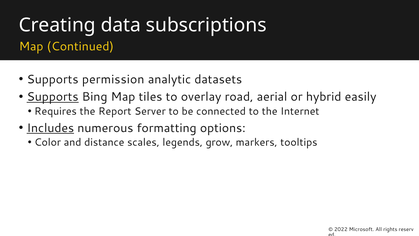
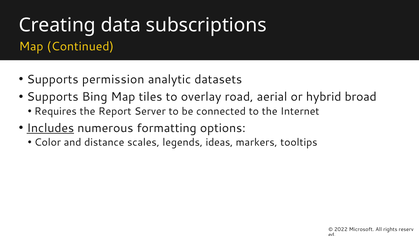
Supports underline: present -> none (53, 97)
easily: easily -> broad (361, 97)
grow: grow -> ideas (219, 142)
